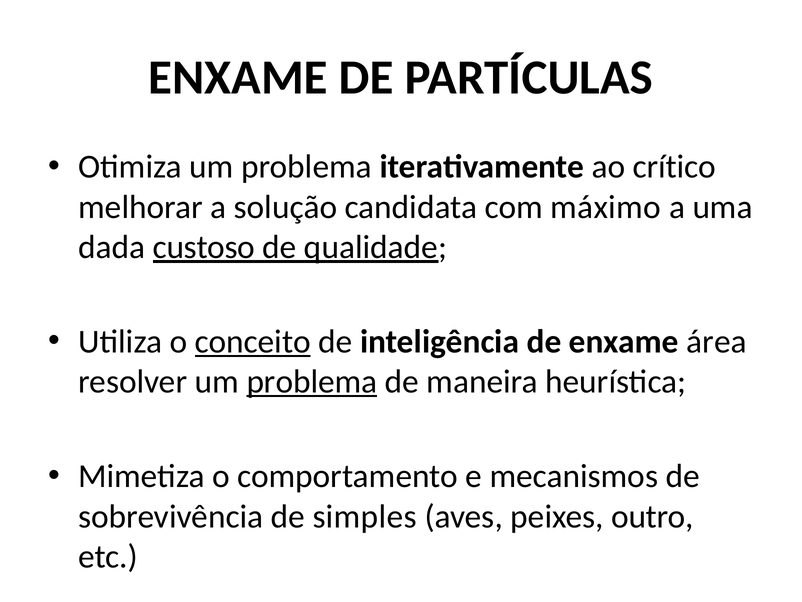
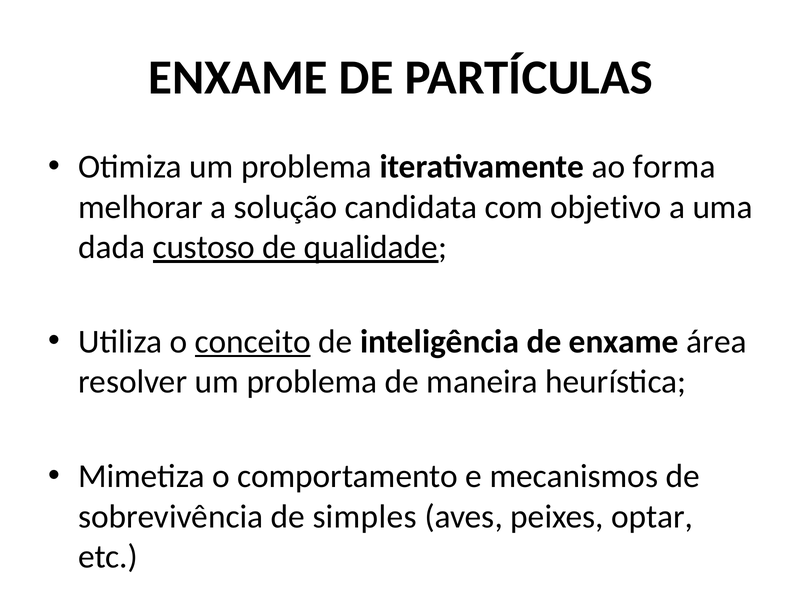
crítico: crítico -> forma (674, 167)
máximo: máximo -> objetivo (606, 207)
problema underline: present -> none (312, 382)
outro: outro -> optar (652, 516)
